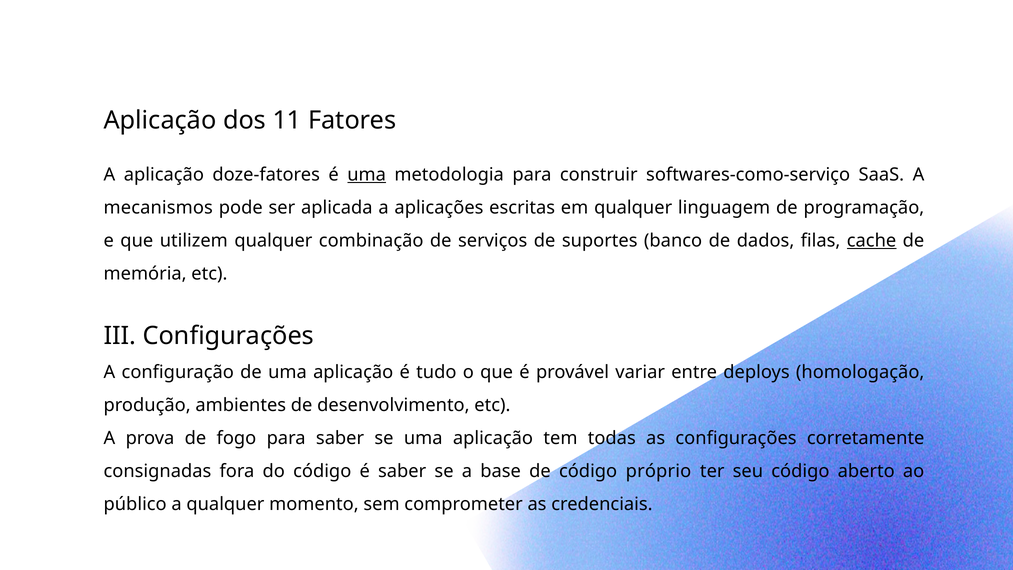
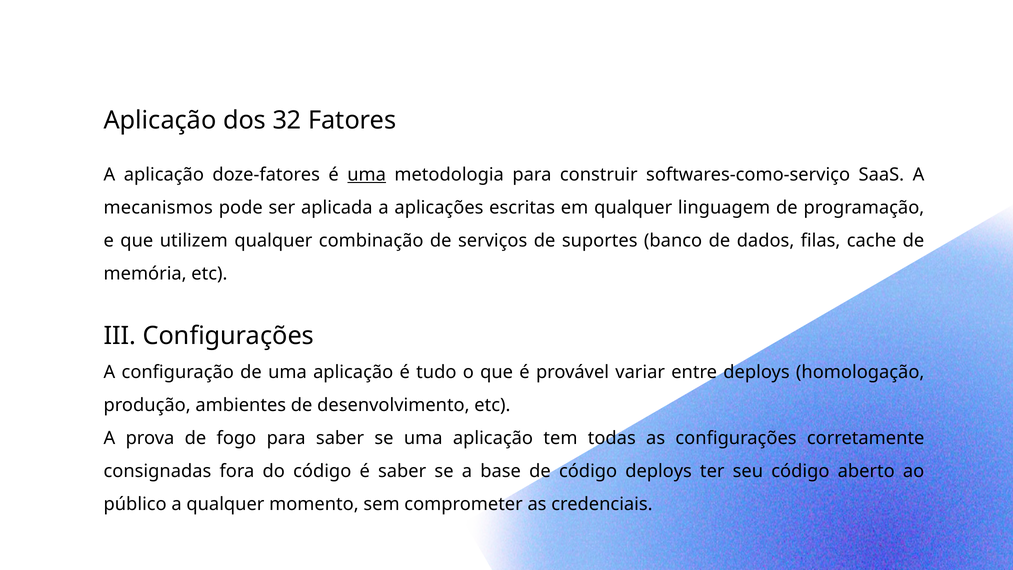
11: 11 -> 32 (287, 120)
cache underline: present -> none (872, 241)
código próprio: próprio -> deploys (659, 471)
